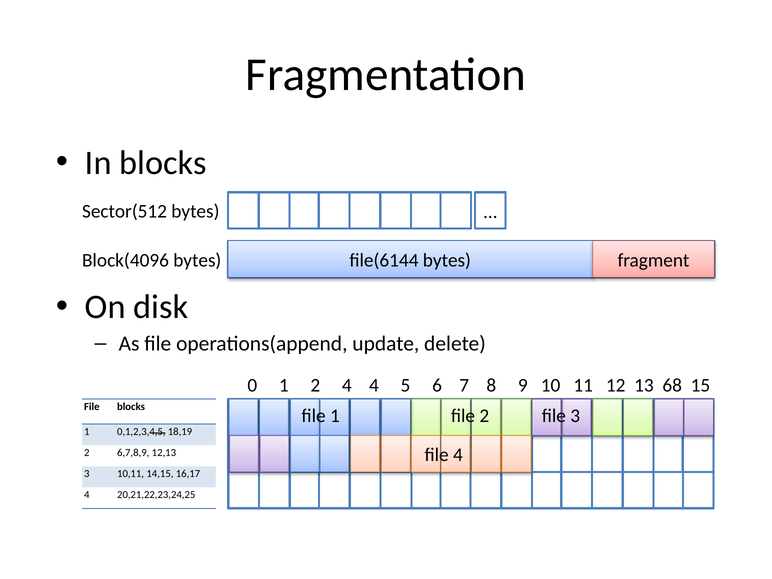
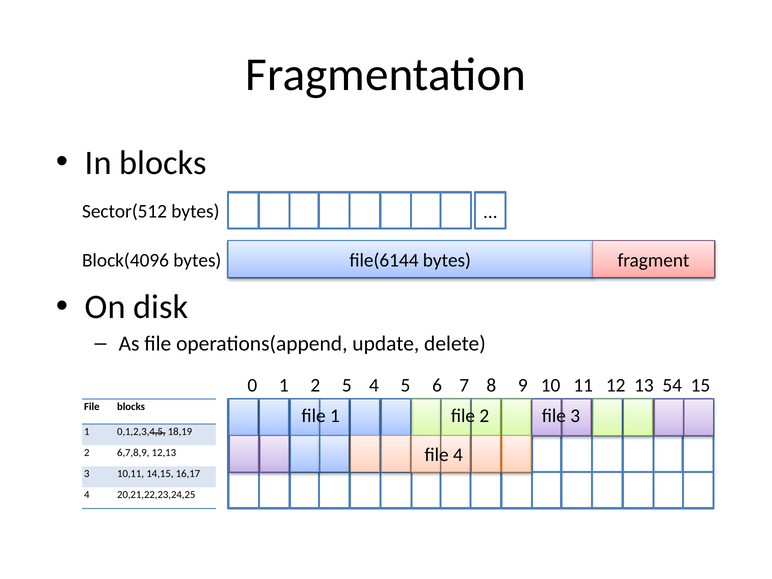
2 4: 4 -> 5 (347, 385)
68: 68 -> 54 (672, 385)
